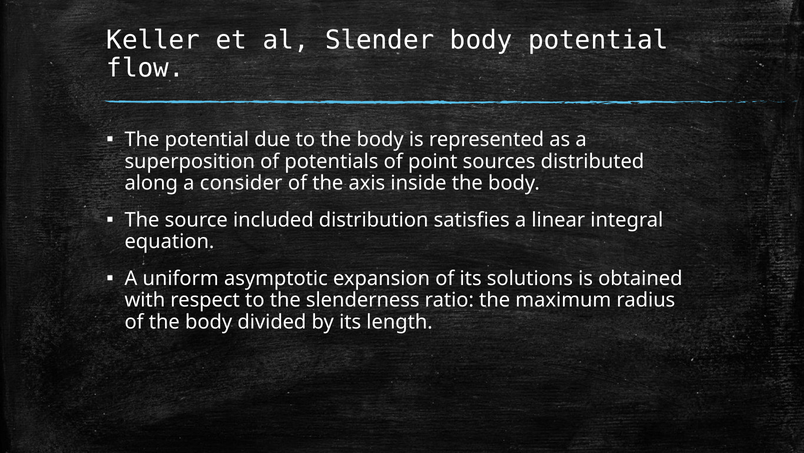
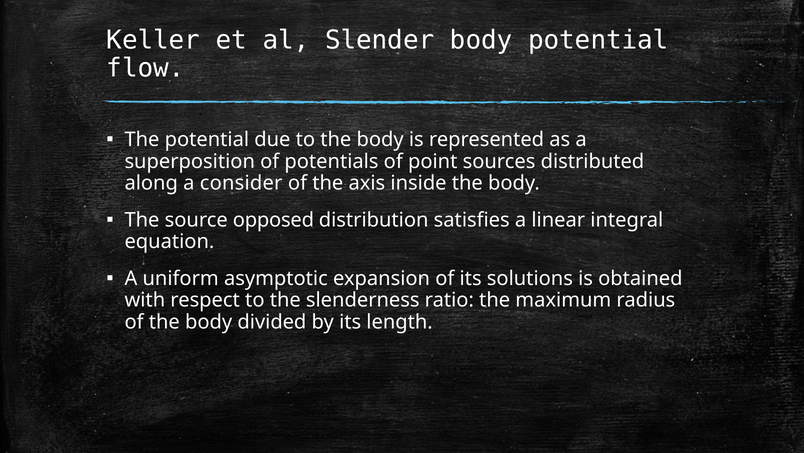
included: included -> opposed (273, 220)
